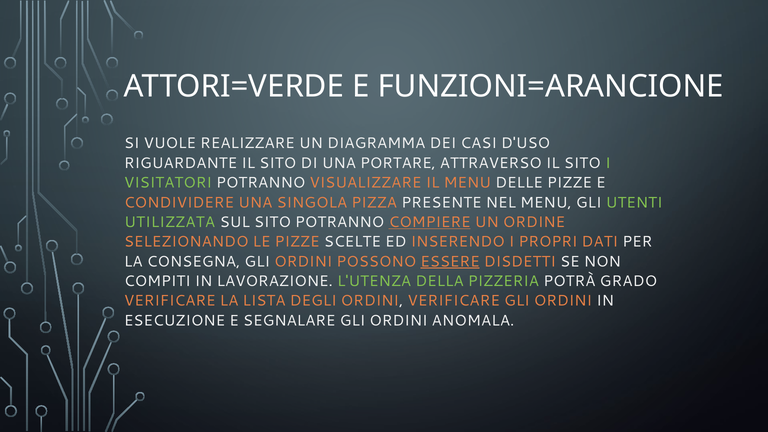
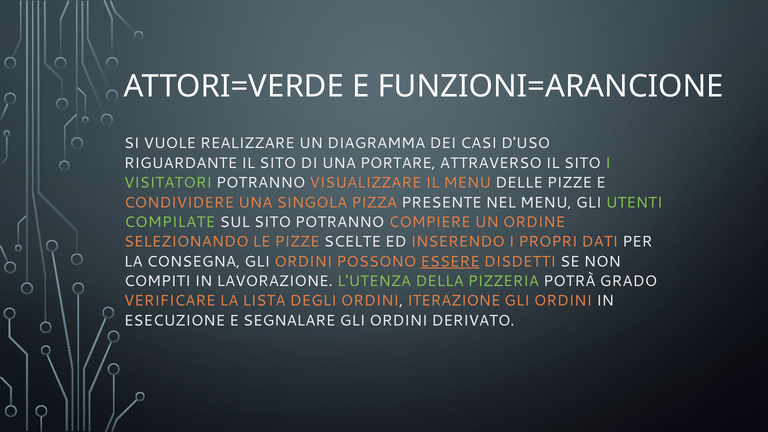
UTILIZZATA: UTILIZZATA -> COMPILATE (170, 222)
COMPIERE underline: present -> none (430, 222)
ORDINI VERIFICARE: VERIFICARE -> ITERAZIONE (454, 301)
ANOMALA: ANOMALA -> DERIVATO (473, 321)
